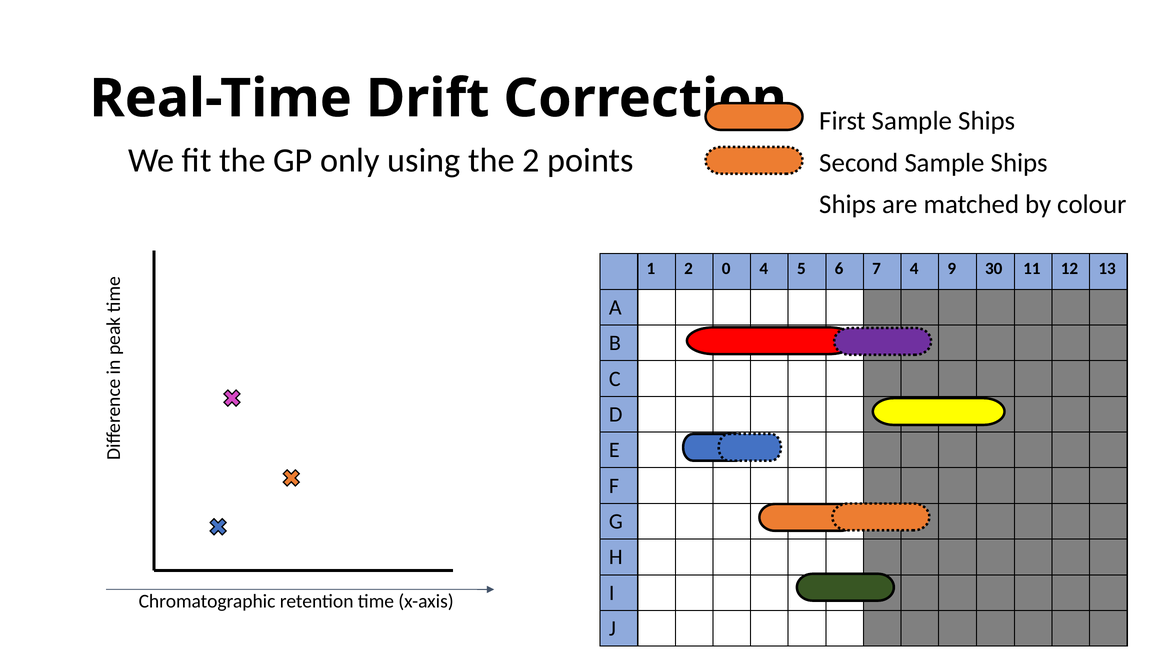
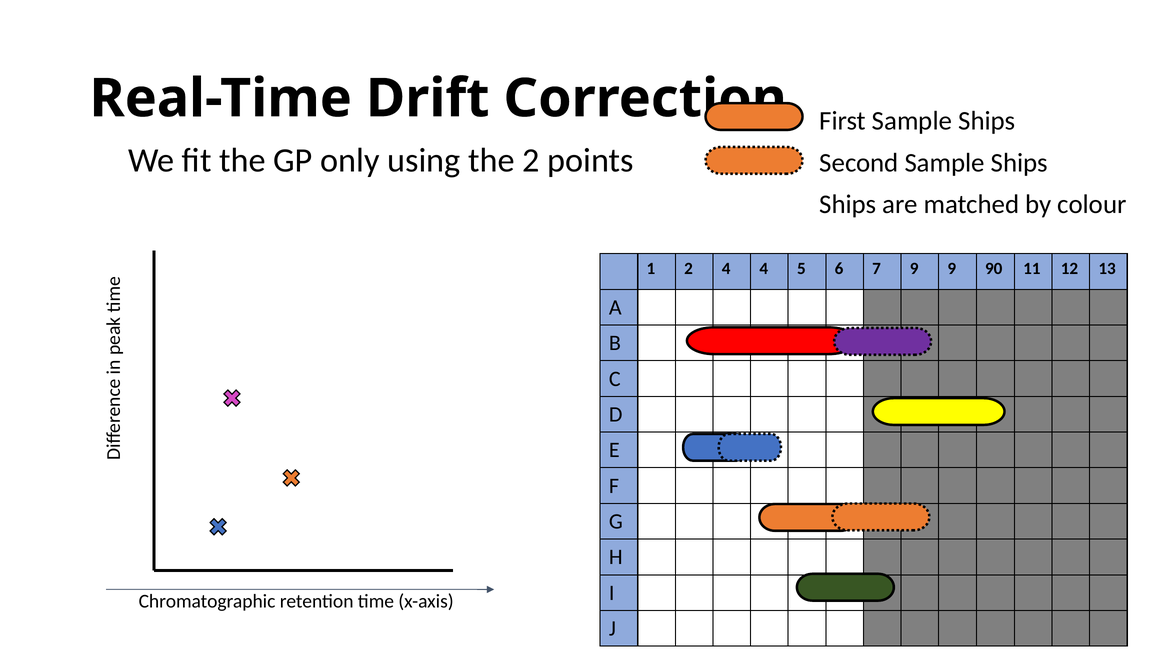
2 0: 0 -> 4 (726, 269)
7 4: 4 -> 9 (914, 269)
30: 30 -> 90 (994, 269)
